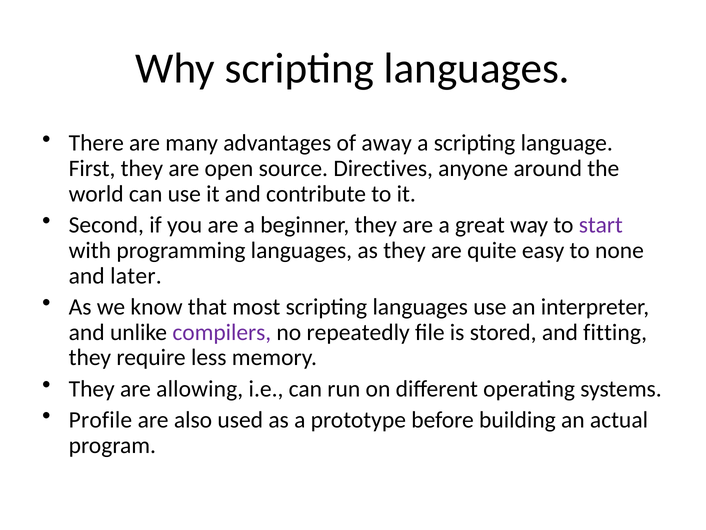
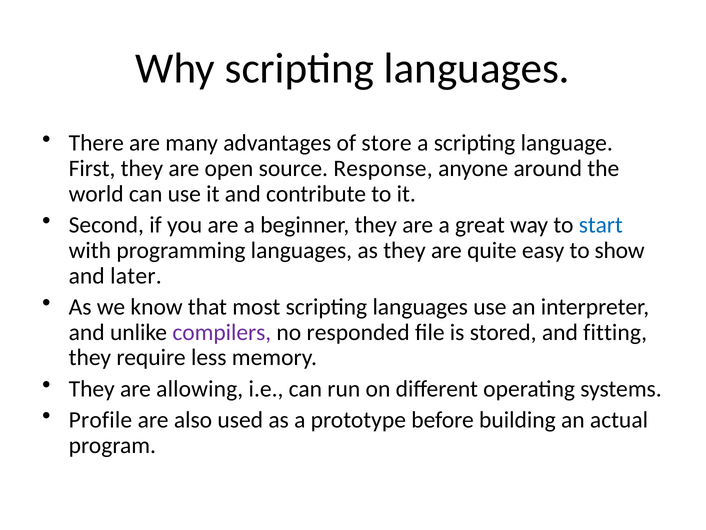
away: away -> store (387, 143)
Directives: Directives -> Response (383, 168)
start colour: purple -> blue (601, 225)
none: none -> show (620, 250)
repeatedly: repeatedly -> responded (358, 332)
